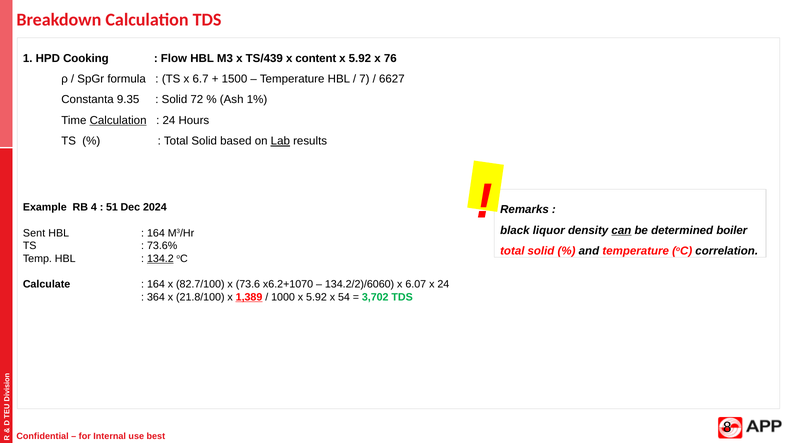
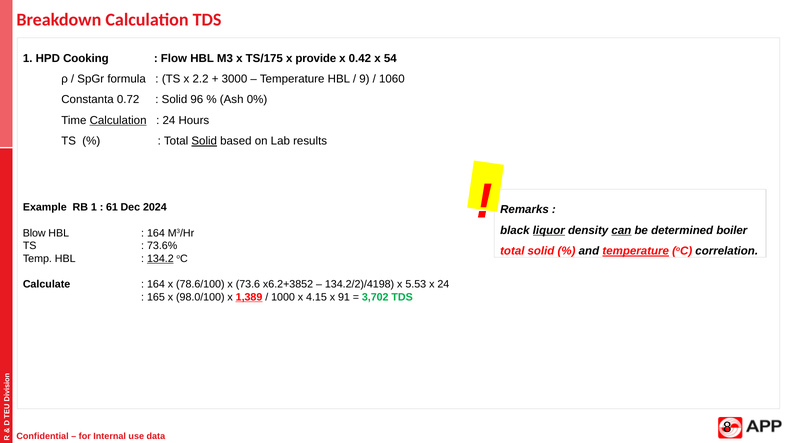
TS/439: TS/439 -> TS/175 (264, 58)
content: content -> provide (316, 58)
5.92: 5.92 -> 0.42 (360, 58)
76: 76 -> 54 (390, 58)
6.7: 6.7 -> 2.2 (201, 79)
1500: 1500 -> 3000 (234, 79)
7: 7 -> 9 (364, 79)
6627: 6627 -> 1060 (392, 79)
9.35: 9.35 -> 0.72 (128, 100)
72: 72 -> 96 (197, 100)
1%: 1% -> 0% (257, 100)
Solid underline: none -> present (204, 141)
Lab underline: present -> none (280, 141)
RB 4: 4 -> 1 (94, 208)
51: 51 -> 61 (112, 208)
liquor underline: none -> present (549, 231)
Sent: Sent -> Blow (34, 233)
temperature underline: none -> present (636, 251)
82.7/100: 82.7/100 -> 78.6/100 (200, 285)
x6.2+1070: x6.2+1070 -> x6.2+3852 (288, 285)
134.2/2)/6060: 134.2/2)/6060 -> 134.2/2)/4198 (360, 285)
6.07: 6.07 -> 5.53 (416, 285)
364: 364 -> 165 (156, 297)
21.8/100: 21.8/100 -> 98.0/100 (200, 297)
1000 x 5.92: 5.92 -> 4.15 (316, 297)
54: 54 -> 91 (344, 297)
best: best -> data (156, 437)
